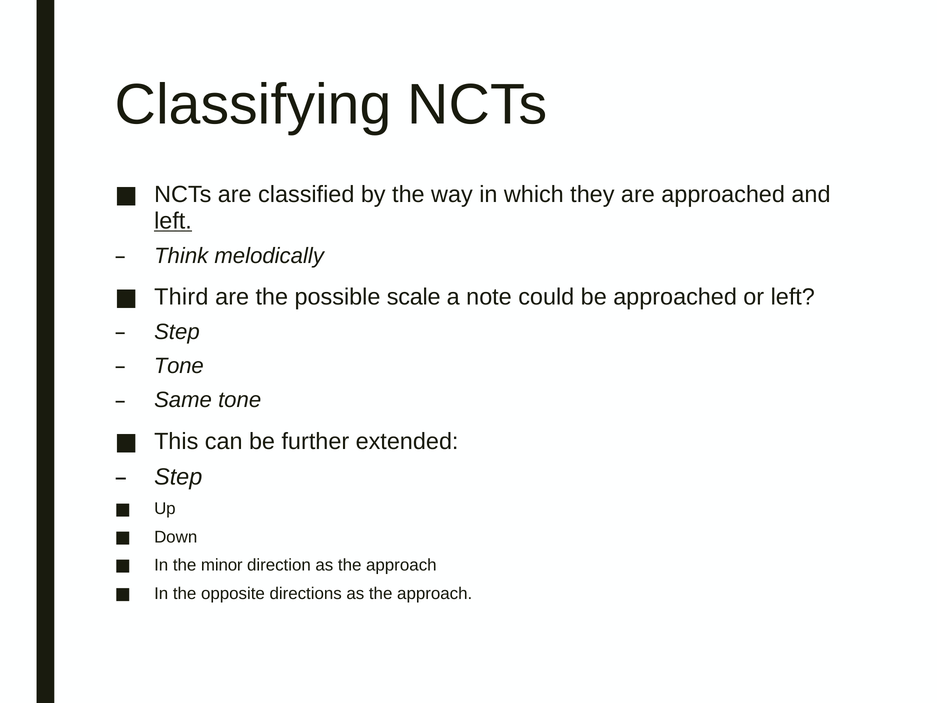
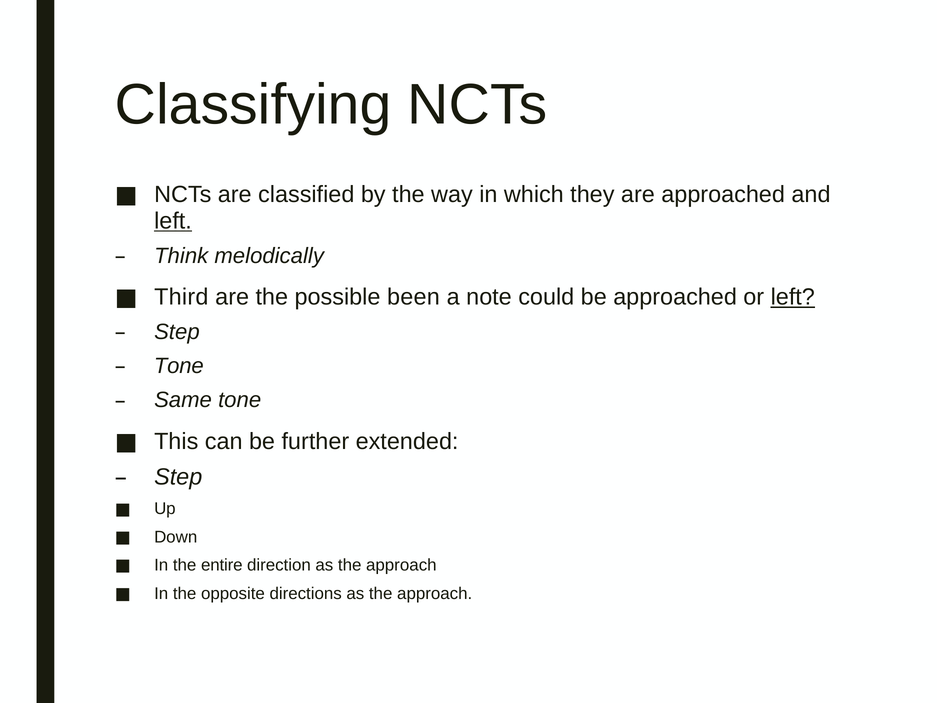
scale: scale -> been (413, 297)
left underline: none -> present (793, 297)
minor: minor -> entire (222, 565)
